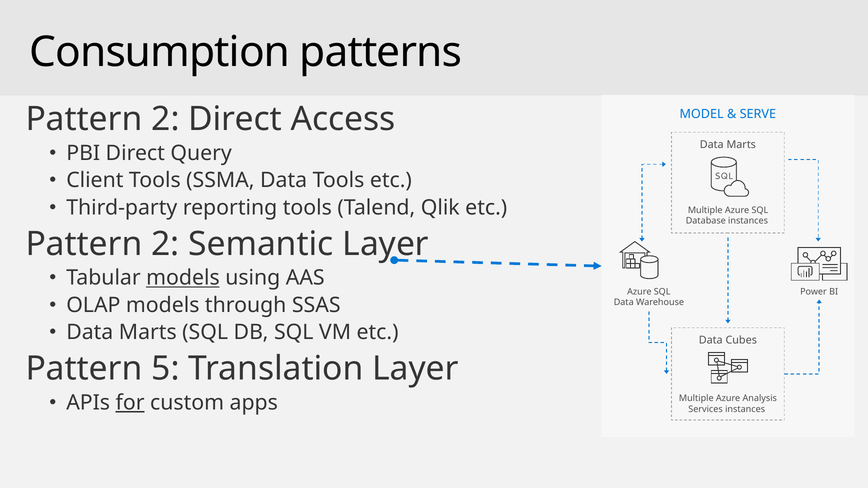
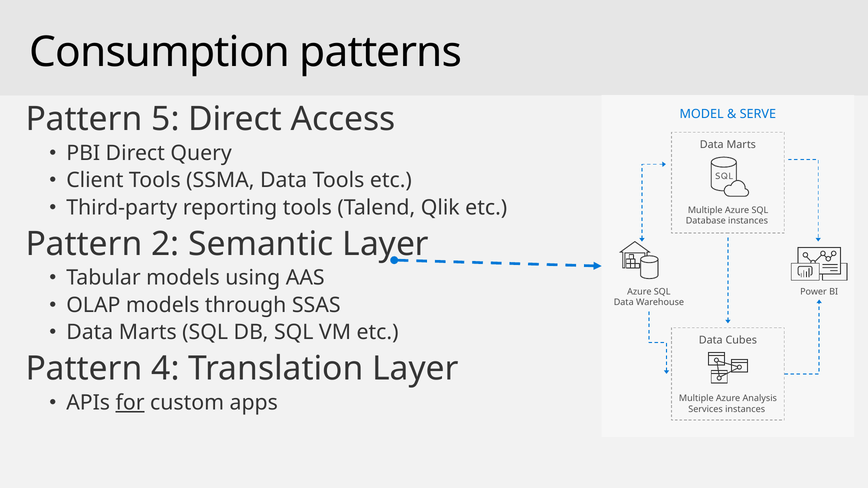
2: 2 -> 5 (165, 119)
models underline: present -> none (183, 278)
5: 5 -> 4 (165, 369)
